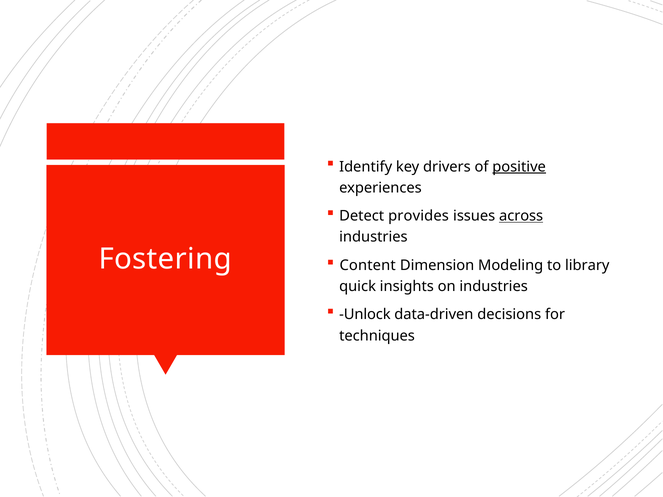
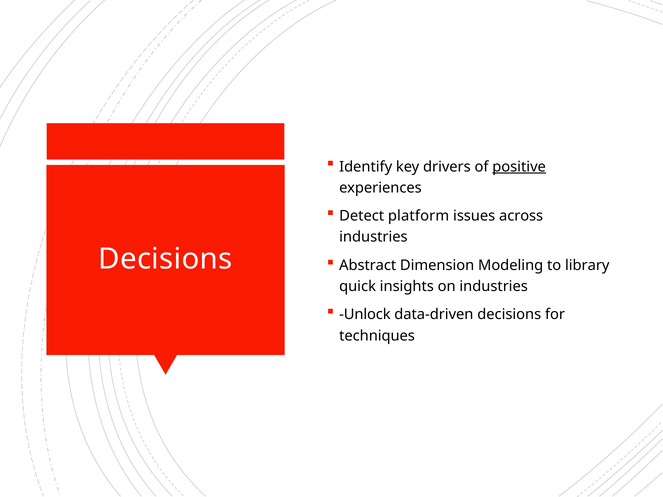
provides: provides -> platform (419, 216)
across underline: present -> none (521, 216)
Fostering: Fostering -> Decisions (165, 259)
Content: Content -> Abstract (368, 265)
